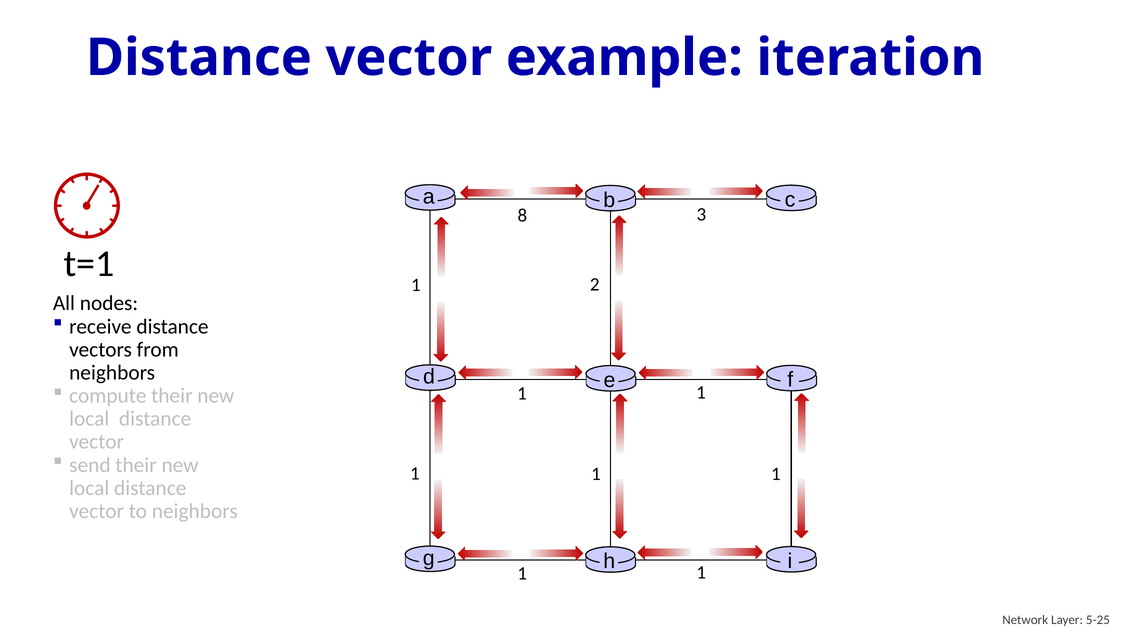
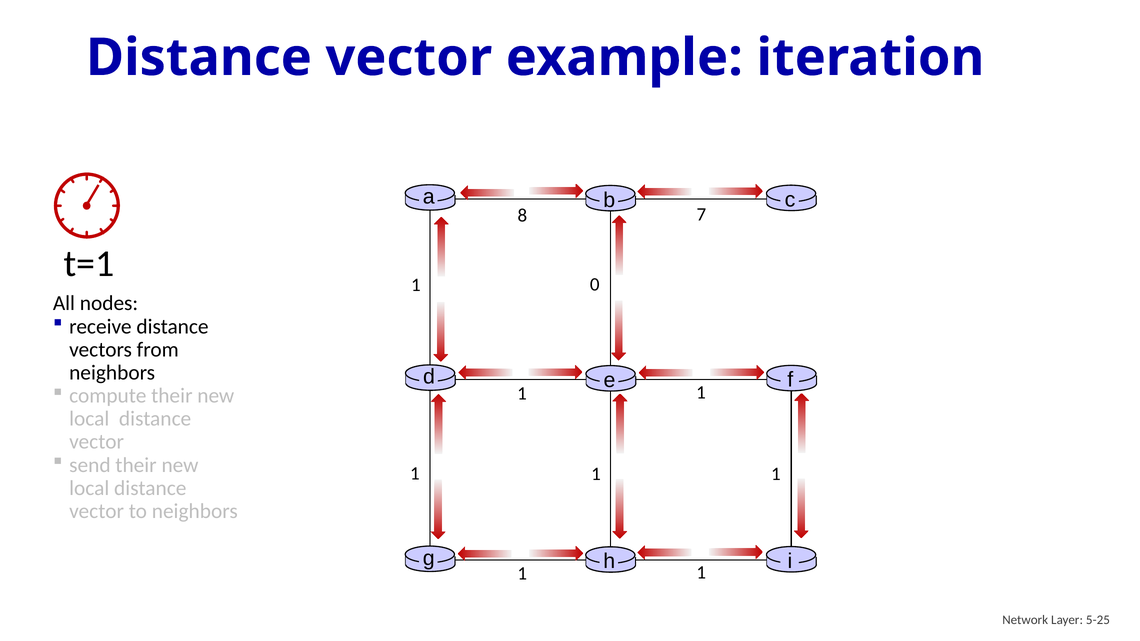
3: 3 -> 7 (701, 215)
2: 2 -> 0 (595, 284)
